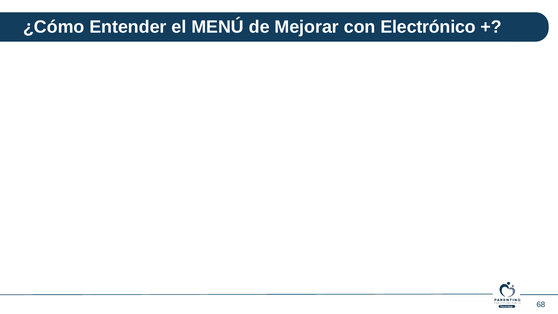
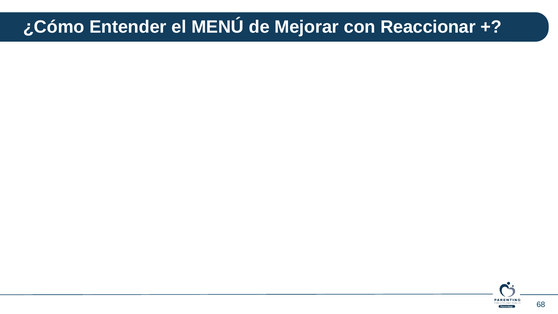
Electrónico: Electrónico -> Reaccionar (428, 27)
